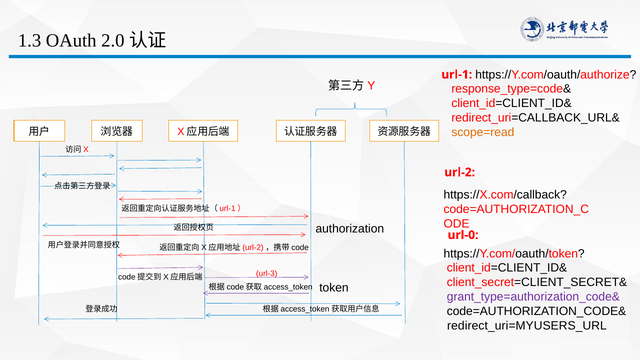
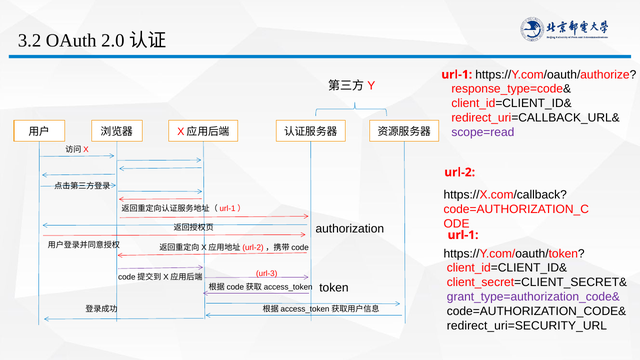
1.3: 1.3 -> 3.2 (30, 40)
scope=read colour: orange -> purple (483, 132)
url-0: url-0 -> url-1 (463, 235)
redirect_uri=MYUSERS_URL: redirect_uri=MYUSERS_URL -> redirect_uri=SECURITY_URL (527, 326)
